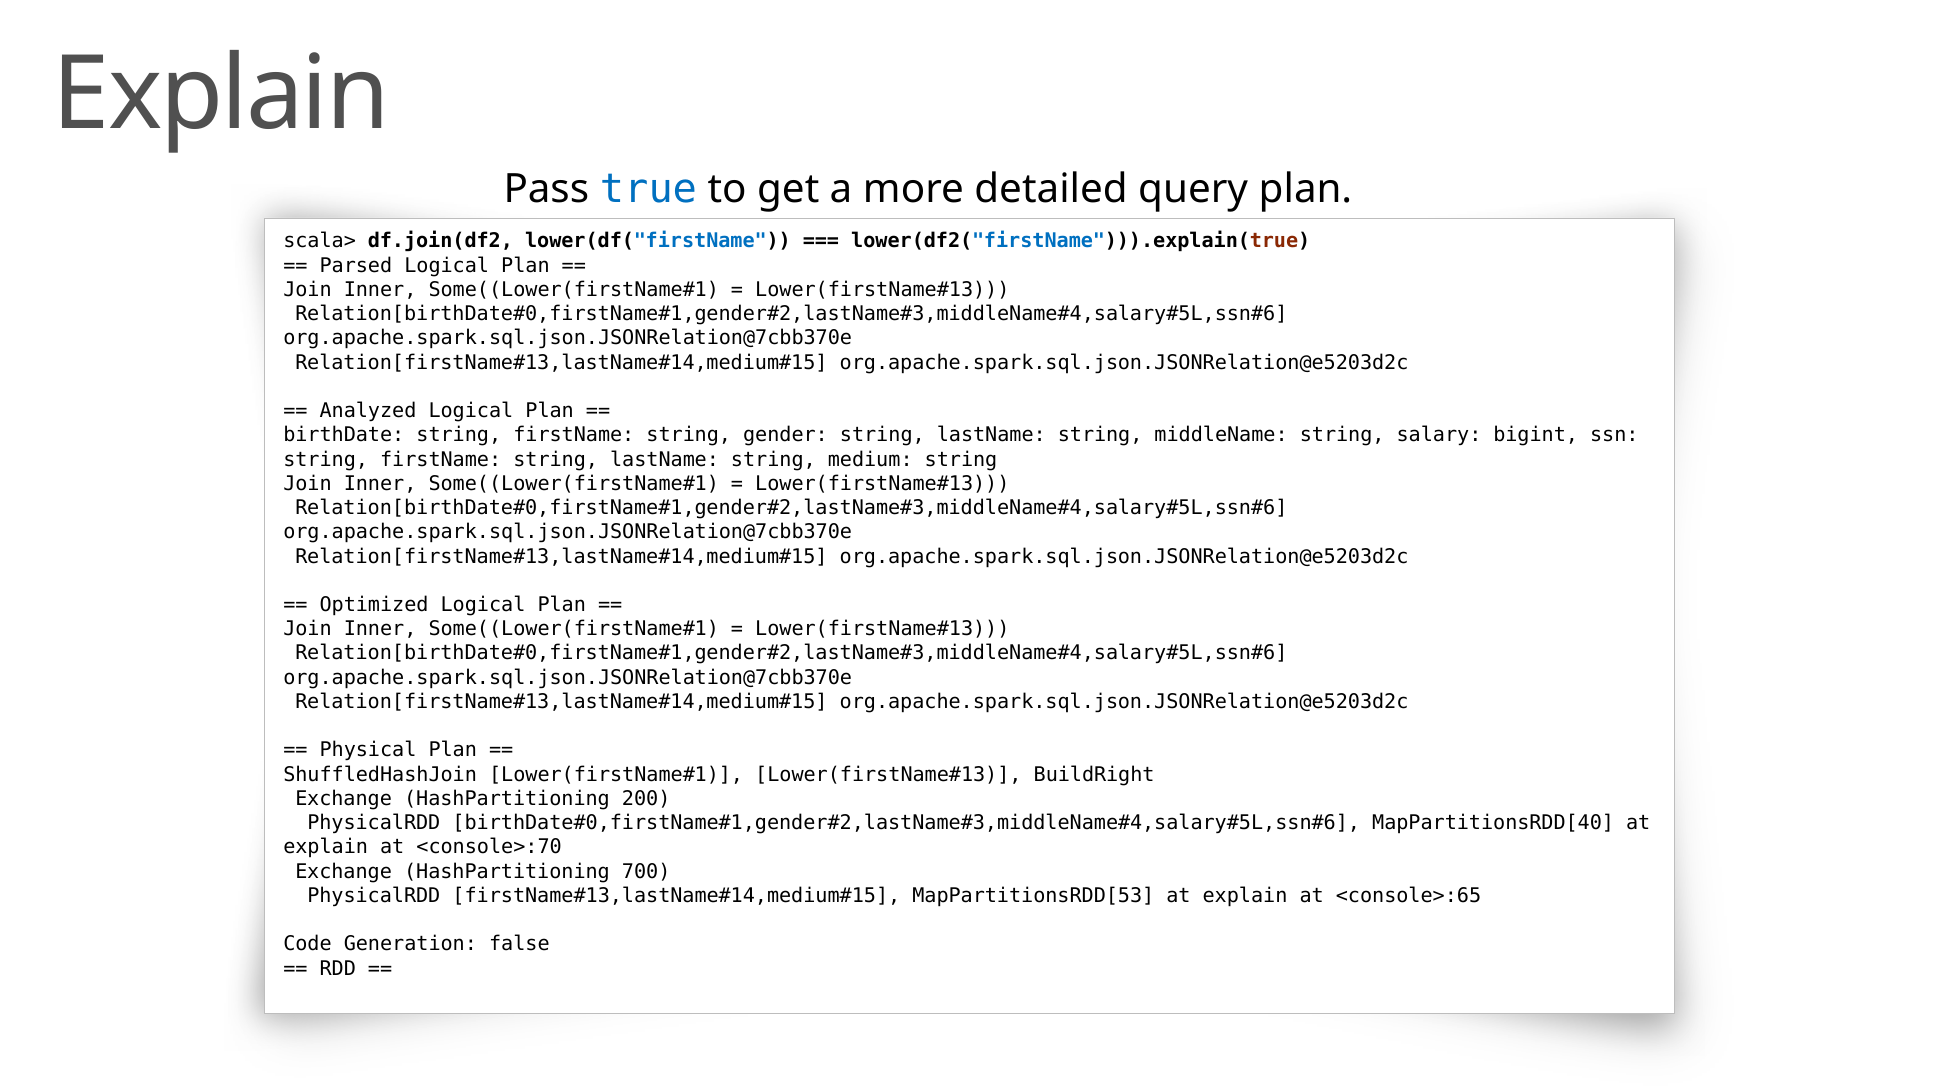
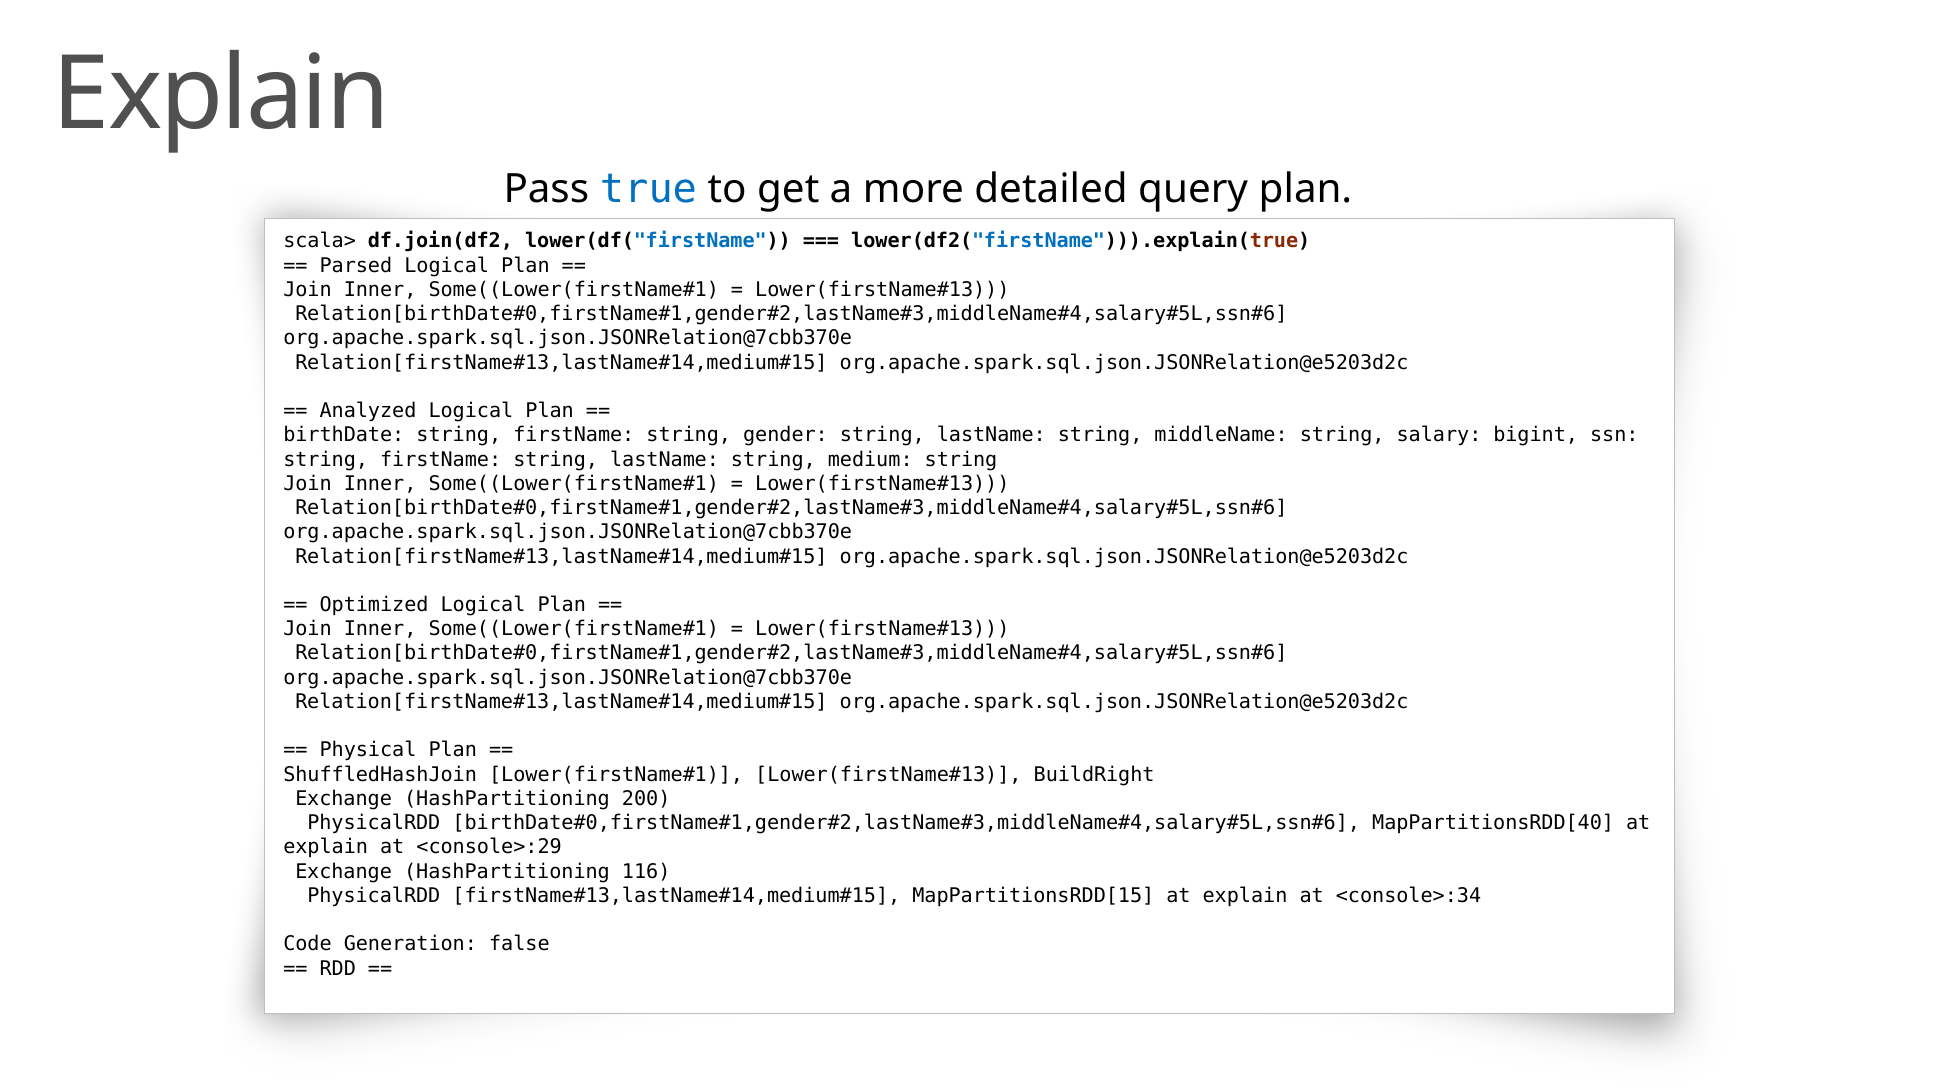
<console>:70: <console>:70 -> <console>:29 (489, 847)
700: 700 -> 116 (646, 871)
MapPartitionsRDD[53: MapPartitionsRDD[53 -> MapPartitionsRDD[15 (1033, 896)
<console>:65: <console>:65 -> <console>:34 (1409, 896)
